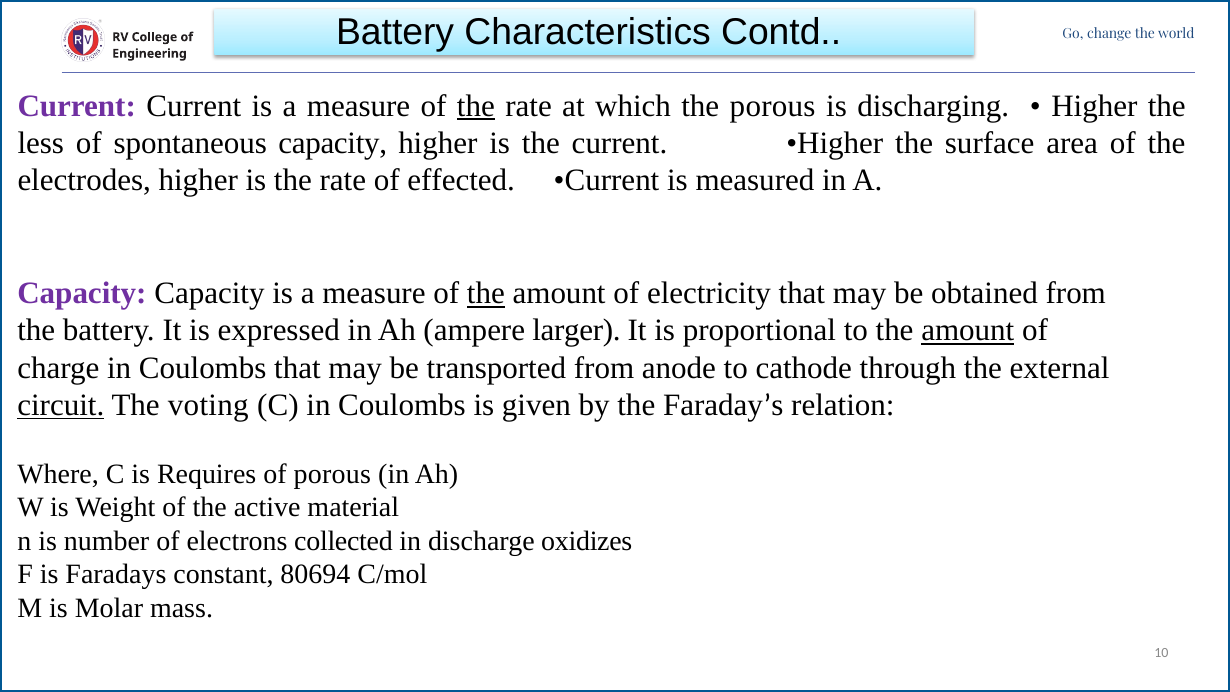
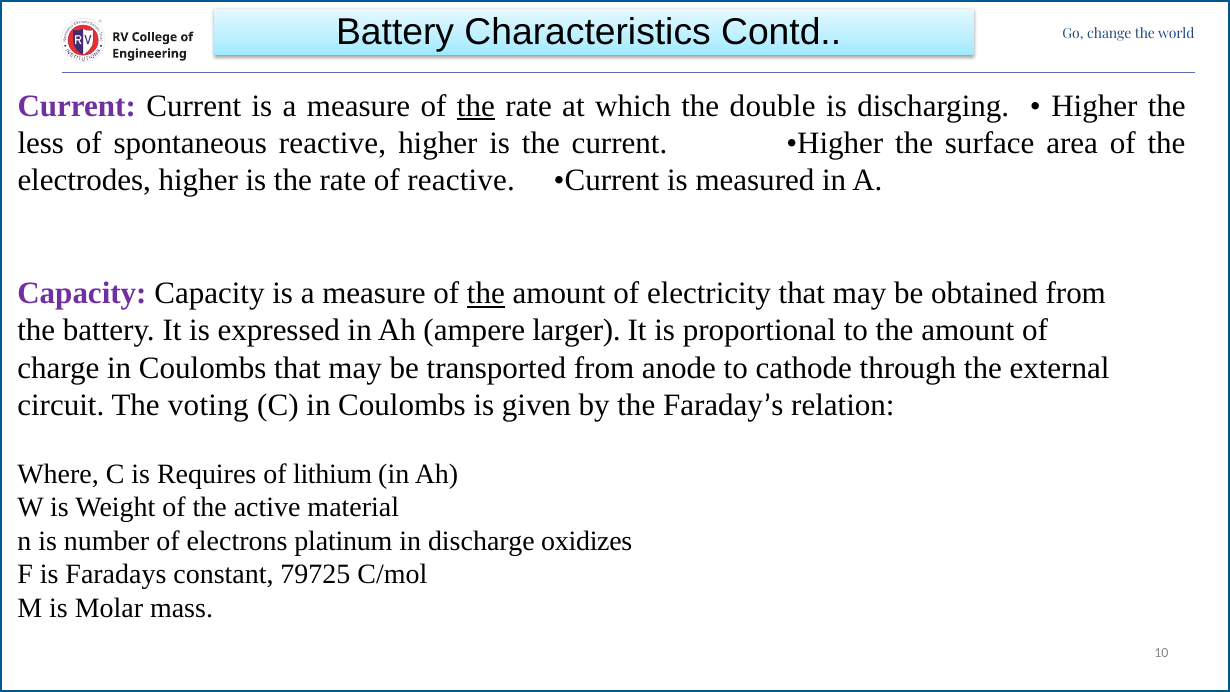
the porous: porous -> double (773, 106)
spontaneous capacity: capacity -> reactive (332, 143)
of effected: effected -> reactive (461, 181)
amount underline: present -> none (968, 330)
circuit underline: present -> none (61, 405)
of porous: porous -> lithium (333, 474)
collected: collected -> platinum (343, 541)
80694: 80694 -> 79725 (315, 575)
